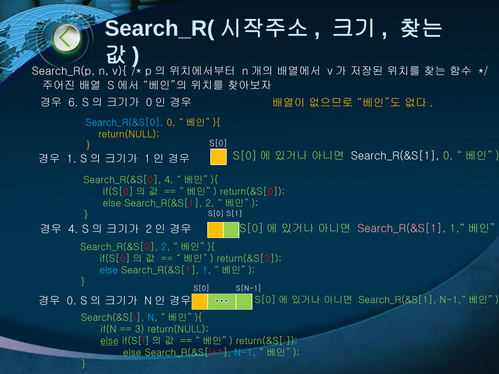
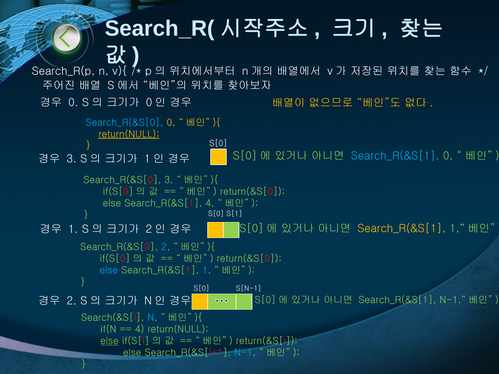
6: 6 -> 0 (73, 103)
return(NULL underline: none -> present (129, 134)
Search_R(&S[1 colour: white -> light blue (395, 156)
1: 1 -> 3 (72, 159)
Search_R(&S[0 4: 4 -> 3 (169, 180)
Search_R(&S[1 2: 2 -> 4 (210, 204)
Search_R(&S[1 colour: pink -> yellow (402, 229)
4: 4 -> 1 (73, 229)
0: 0 -> 2 (72, 301)
3: 3 -> 4 (140, 330)
